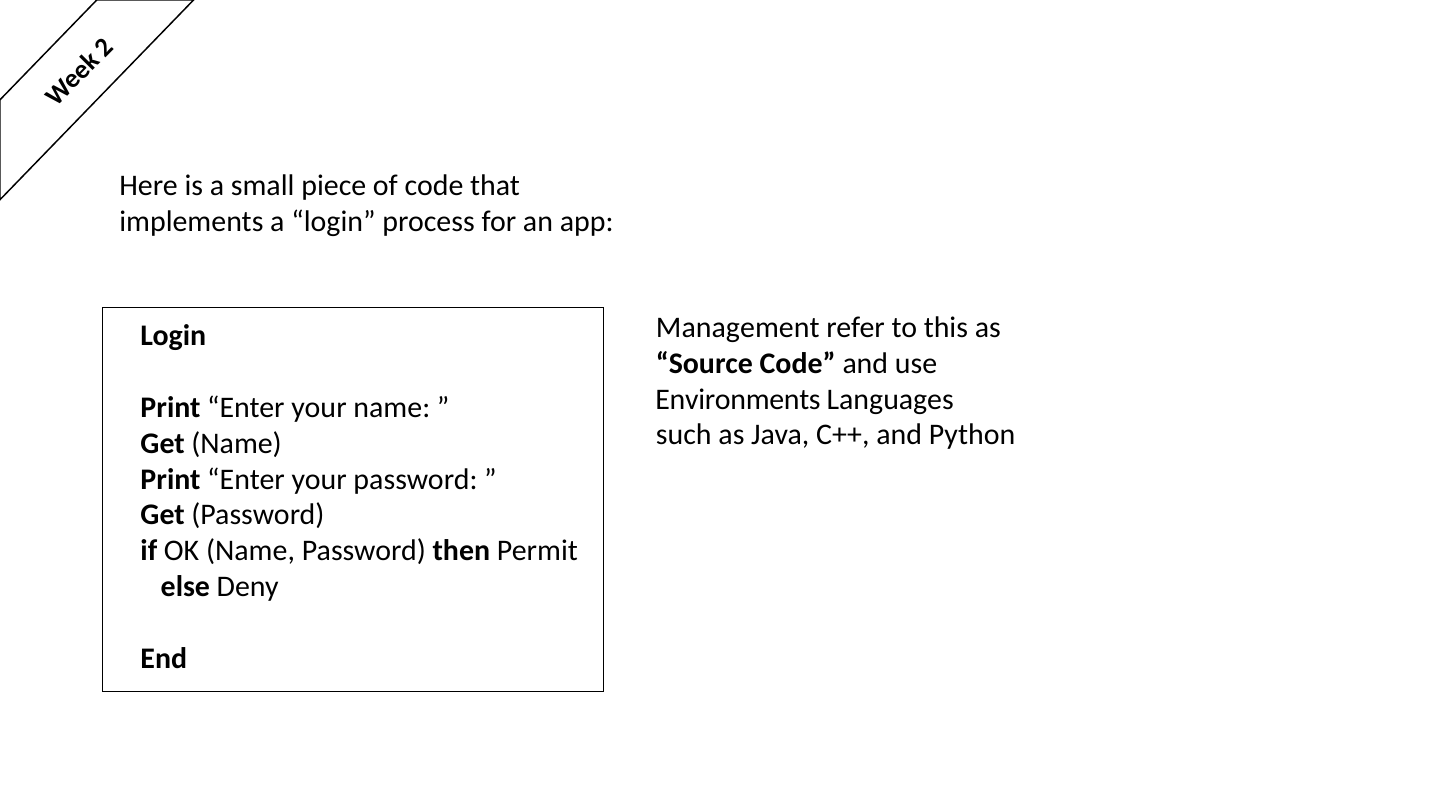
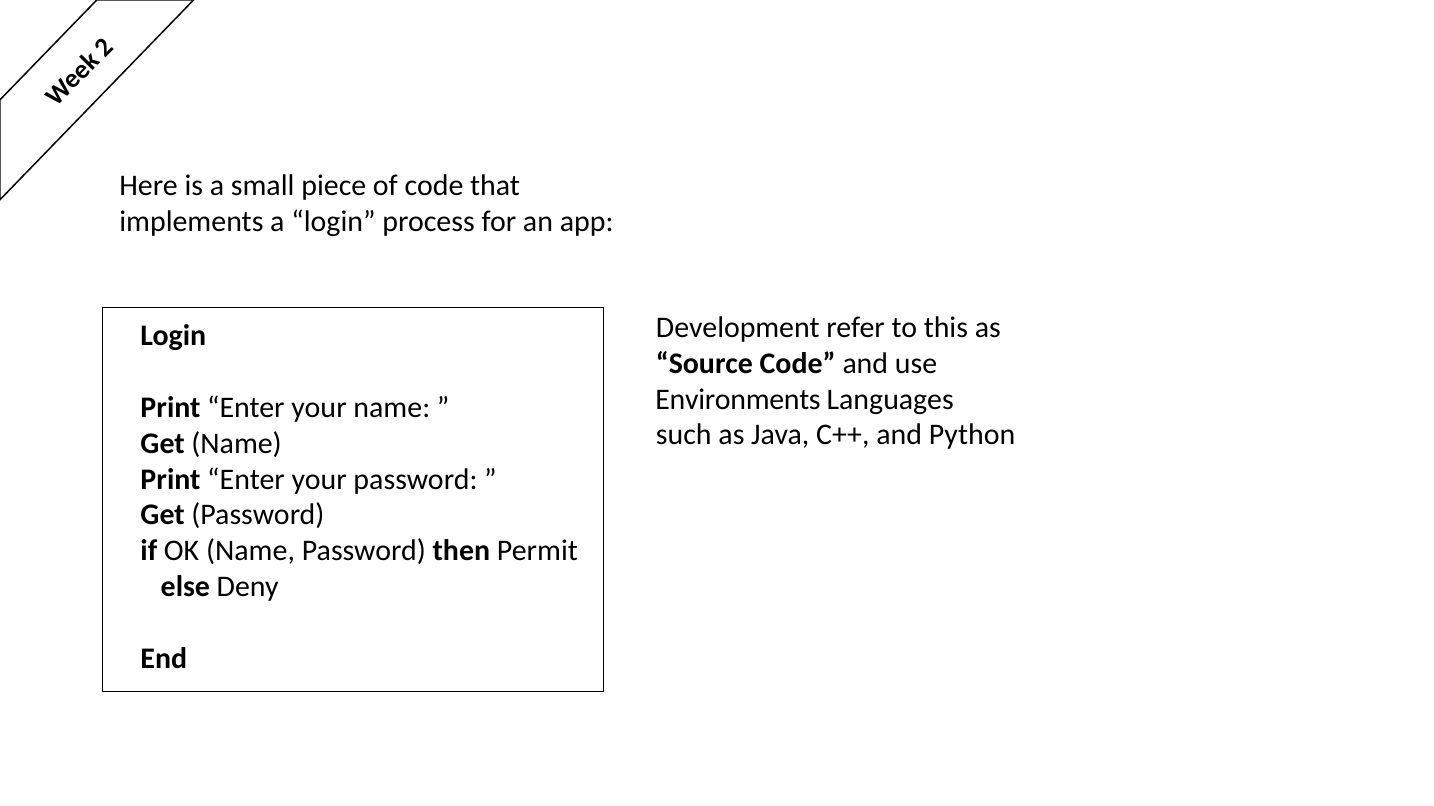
Management: Management -> Development (738, 328)
